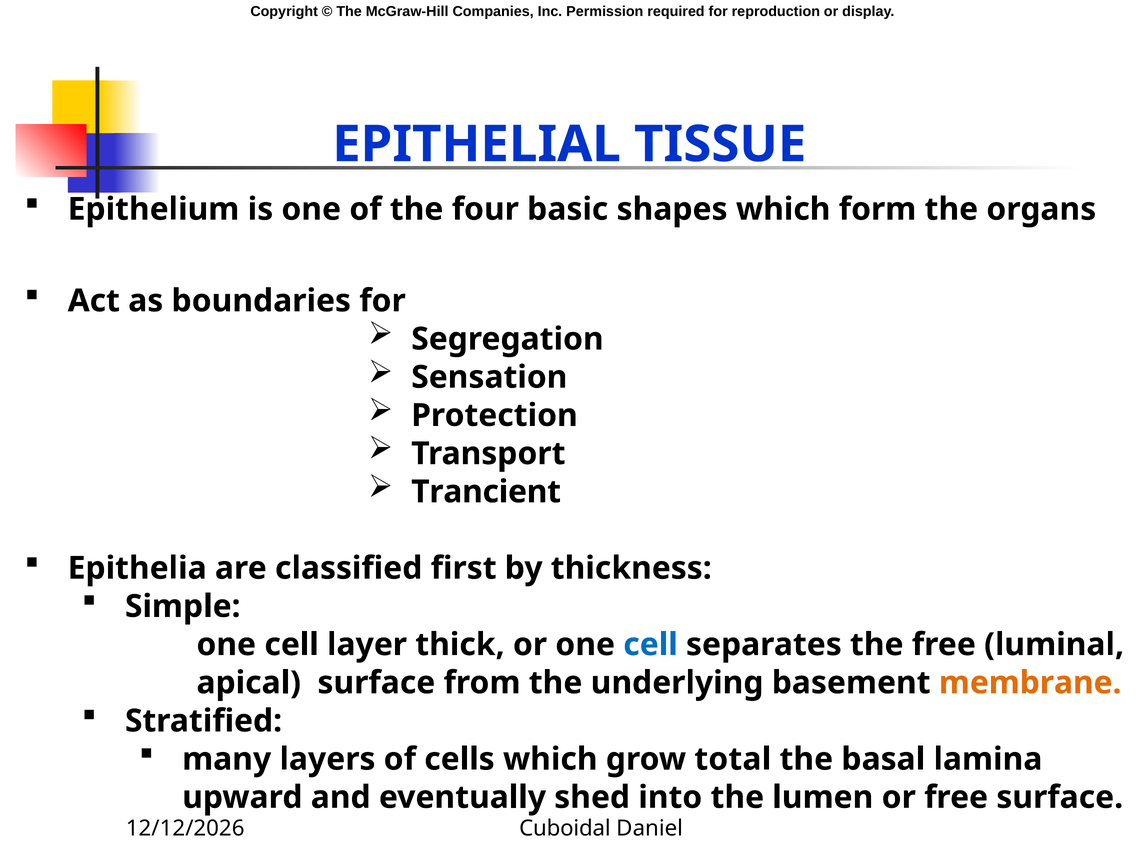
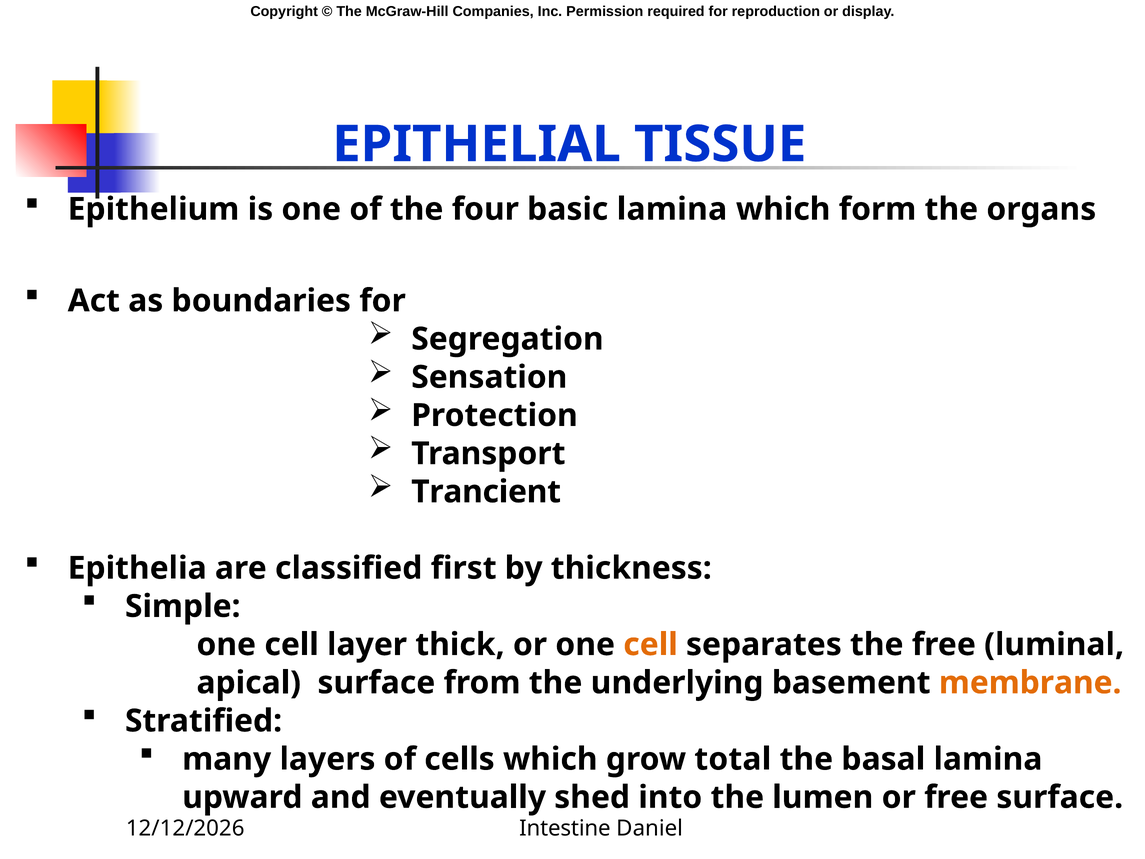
basic shapes: shapes -> lamina (672, 209)
cell colour: blue -> orange (650, 644)
Cuboidal: Cuboidal -> Intestine (565, 828)
